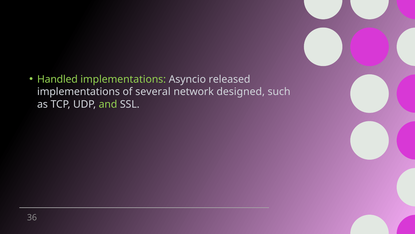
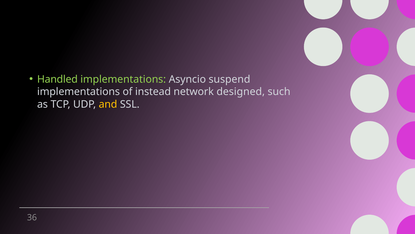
released: released -> suspend (229, 79)
several: several -> instead (153, 92)
and colour: light green -> yellow (108, 104)
